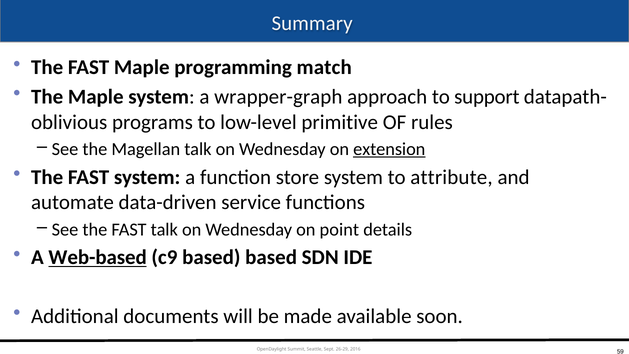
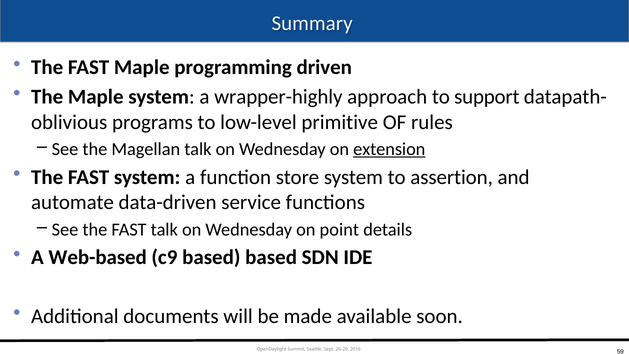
match: match -> driven (324, 68)
wrapper-graph: wrapper-graph -> wrapper-highly (278, 97)
attribute: attribute -> assertion (452, 177)
Web-based underline: present -> none (98, 257)
